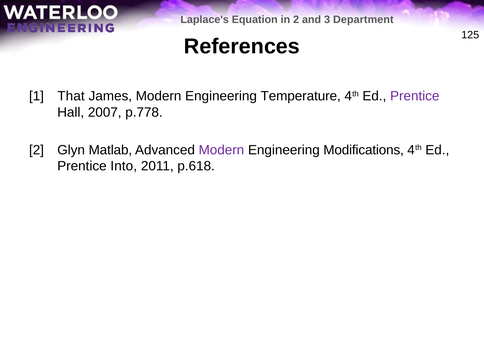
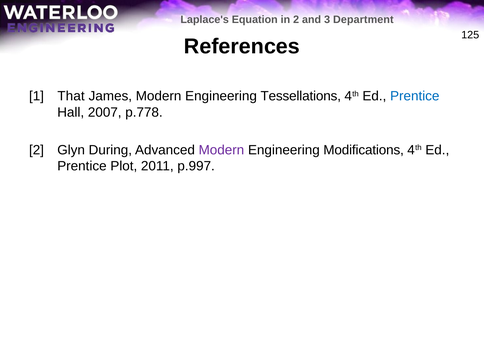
Temperature: Temperature -> Tessellations (301, 96)
Prentice colour: purple -> blue (415, 96)
Matlab: Matlab -> During (110, 150)
Into: Into -> Plot (124, 166)
p.618: p.618 -> p.997 (196, 166)
